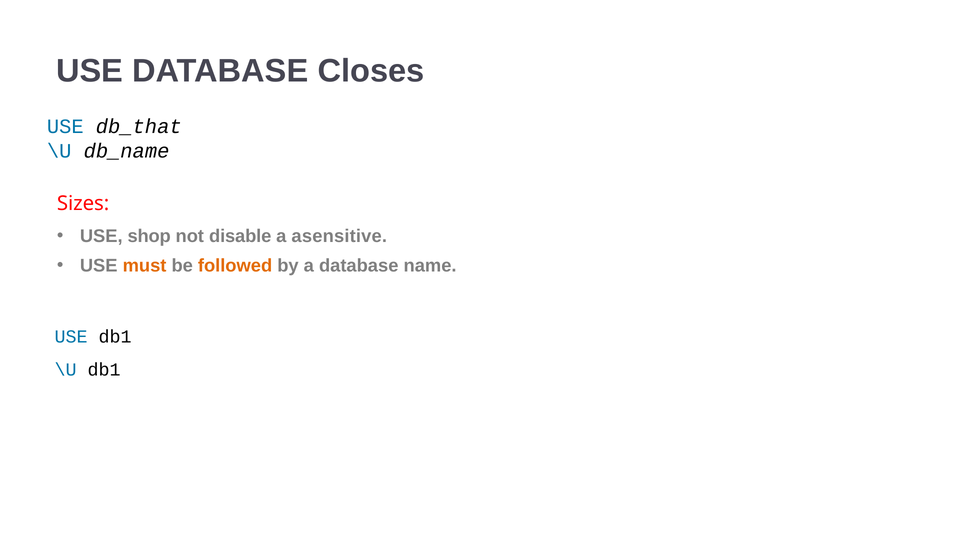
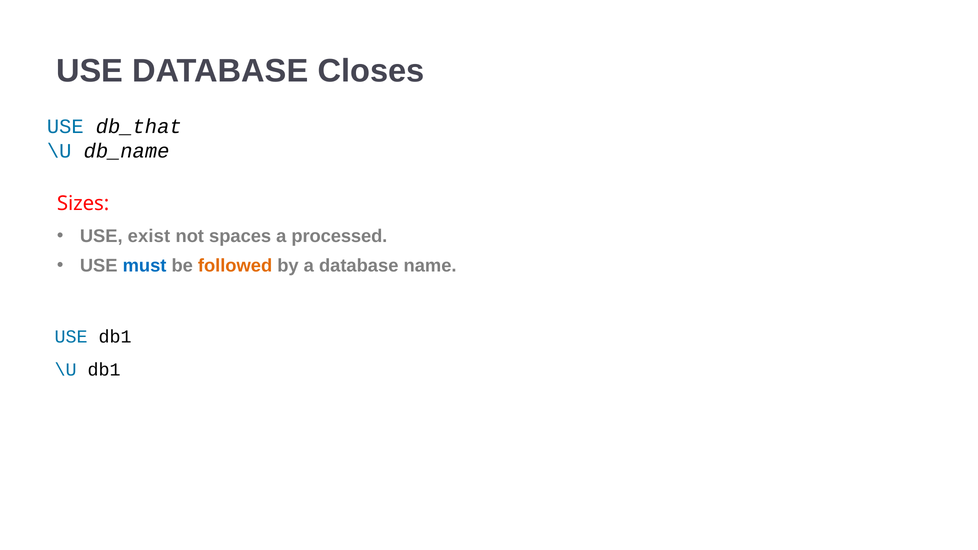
shop: shop -> exist (149, 236)
disable: disable -> spaces (240, 236)
asensitive: asensitive -> processed (339, 236)
must colour: orange -> blue (145, 266)
